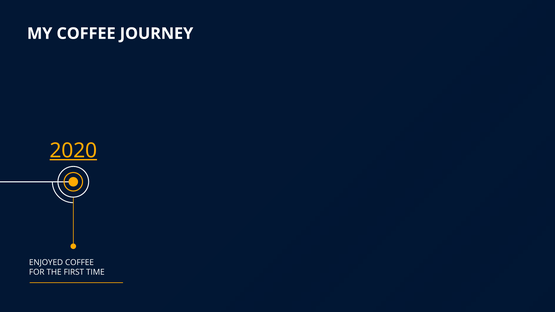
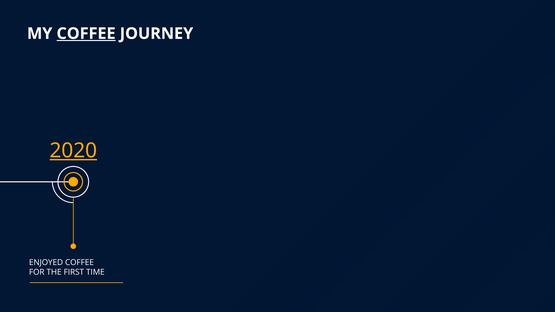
COFFEE underline: none -> present (86, 34)
